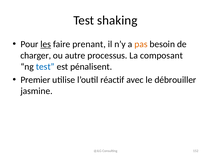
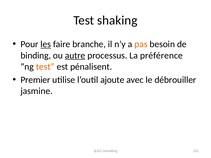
prenant: prenant -> branche (89, 44)
charger: charger -> binding (36, 56)
autre underline: none -> present (75, 56)
composant: composant -> préférence (161, 56)
test colour: blue -> orange (45, 67)
réactif: réactif -> ajoute (112, 80)
